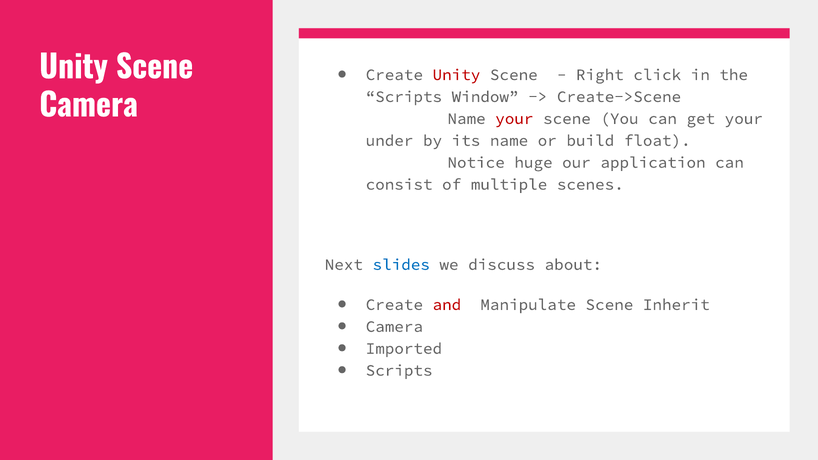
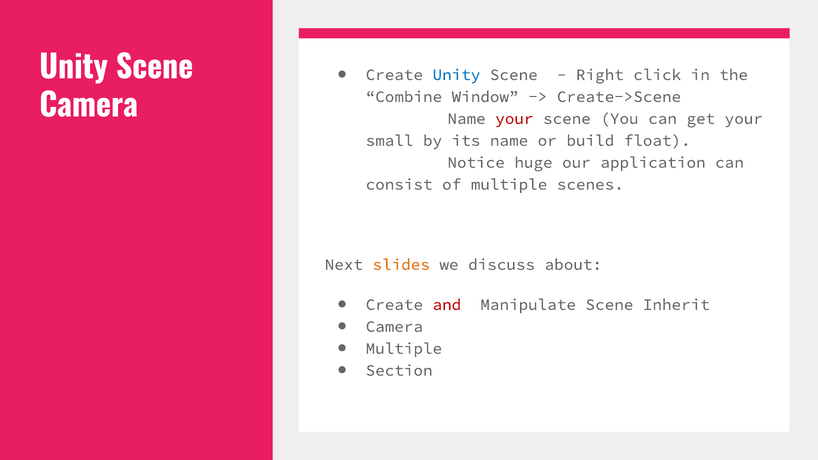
Unity colour: red -> blue (456, 75)
Scripts: Scripts -> Combine (404, 97)
under: under -> small (390, 141)
slides colour: blue -> orange (401, 265)
Imported: Imported -> Multiple (404, 349)
Scripts: Scripts -> Section (399, 371)
